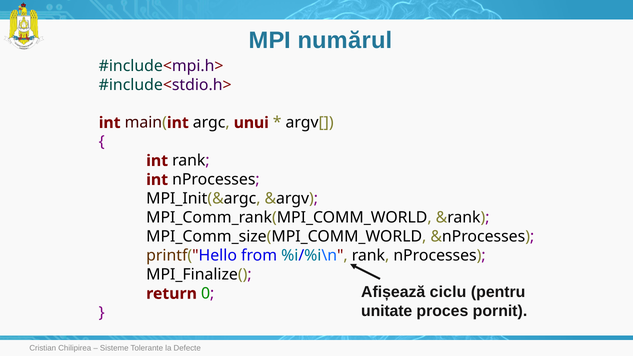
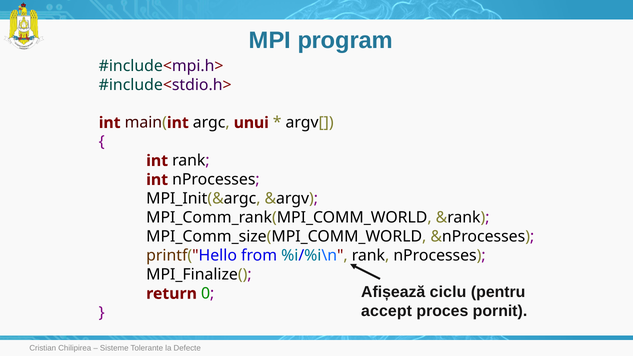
numărul: numărul -> program (345, 40)
unitate: unitate -> accept (387, 311)
